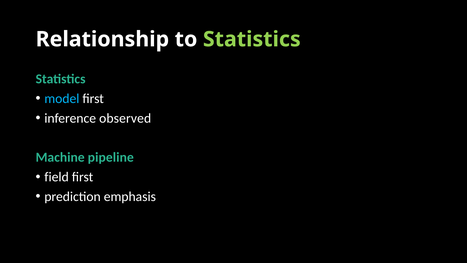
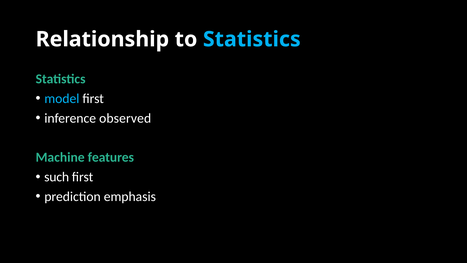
Statistics colour: light green -> light blue (252, 39)
pipeline: pipeline -> features (111, 157)
field: field -> such (57, 177)
